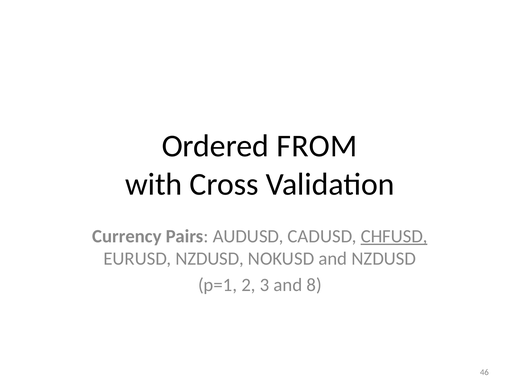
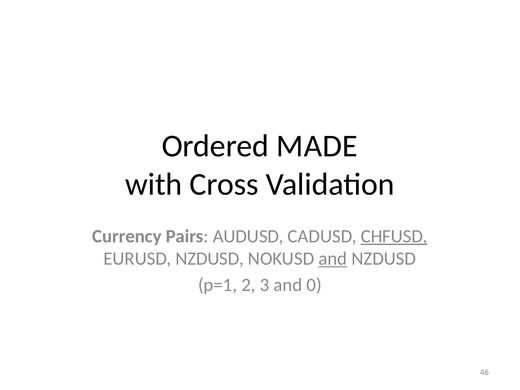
FROM: FROM -> MADE (317, 146)
and underline: none -> present (333, 259)
8: 8 -> 0 (314, 285)
